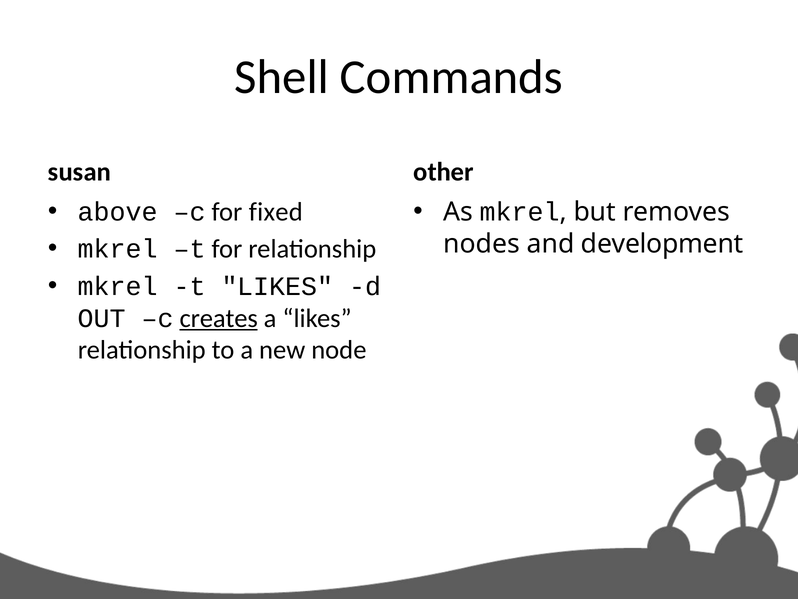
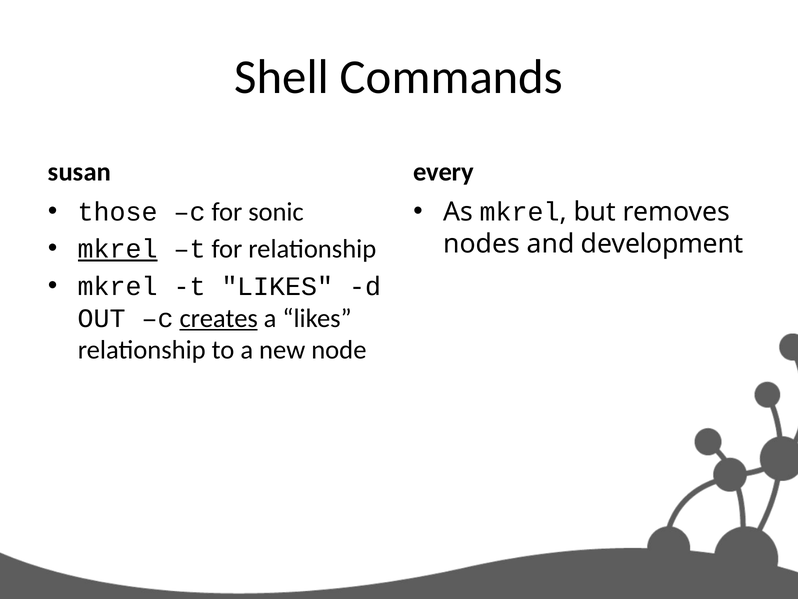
other: other -> every (444, 172)
above: above -> those (118, 212)
fixed: fixed -> sonic (276, 212)
mkrel underline: none -> present (118, 249)
